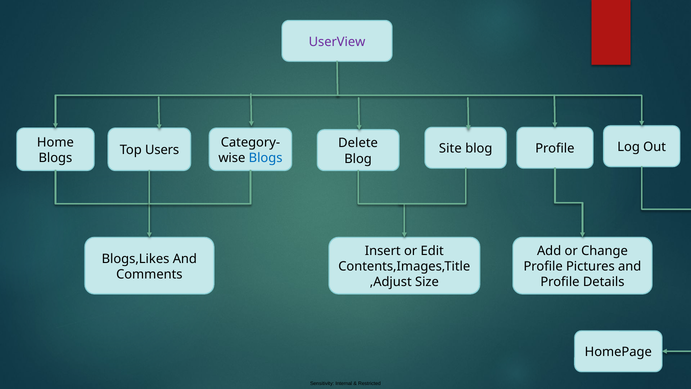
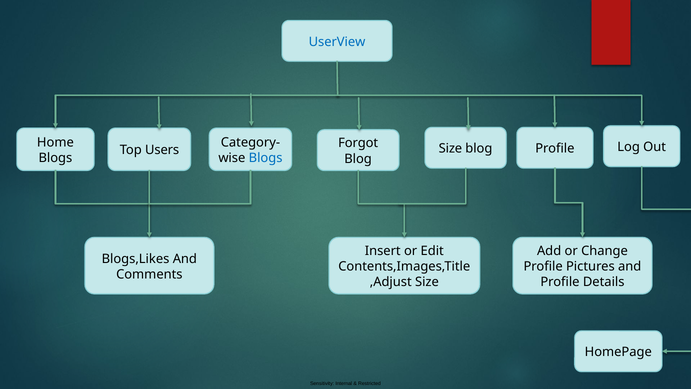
UserView colour: purple -> blue (337, 42)
Delete: Delete -> Forgot (358, 143)
Site: Site -> Size (450, 149)
